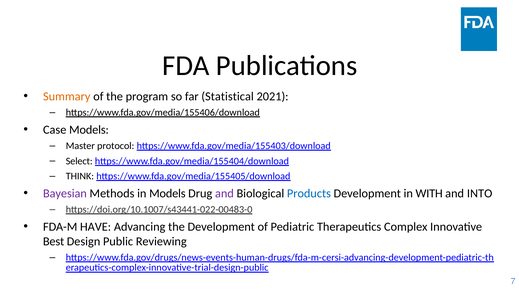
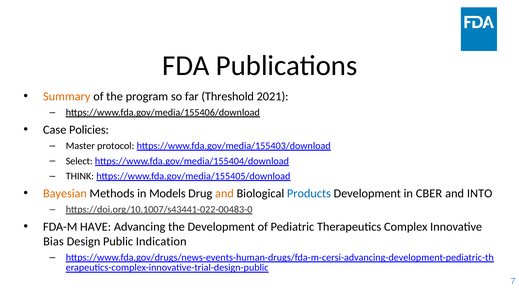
Statistical: Statistical -> Threshold (228, 96)
Case Models: Models -> Policies (89, 130)
Bayesian colour: purple -> orange (65, 193)
and colour: purple -> orange (224, 193)
WITH: WITH -> CBER (429, 193)
Best: Best -> Bias (53, 241)
Reviewing: Reviewing -> Indication (161, 241)
